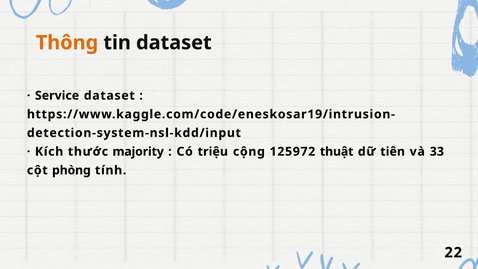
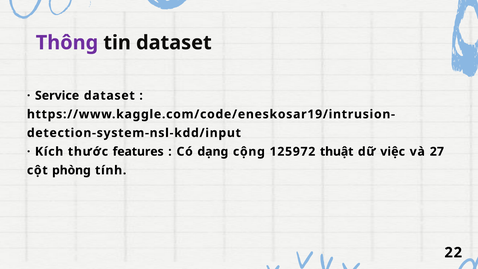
Thông colour: orange -> purple (67, 43)
majority: majority -> features (138, 152)
triệu: triệu -> dạng (213, 152)
tiên: tiên -> việc (393, 152)
33: 33 -> 27 (437, 152)
